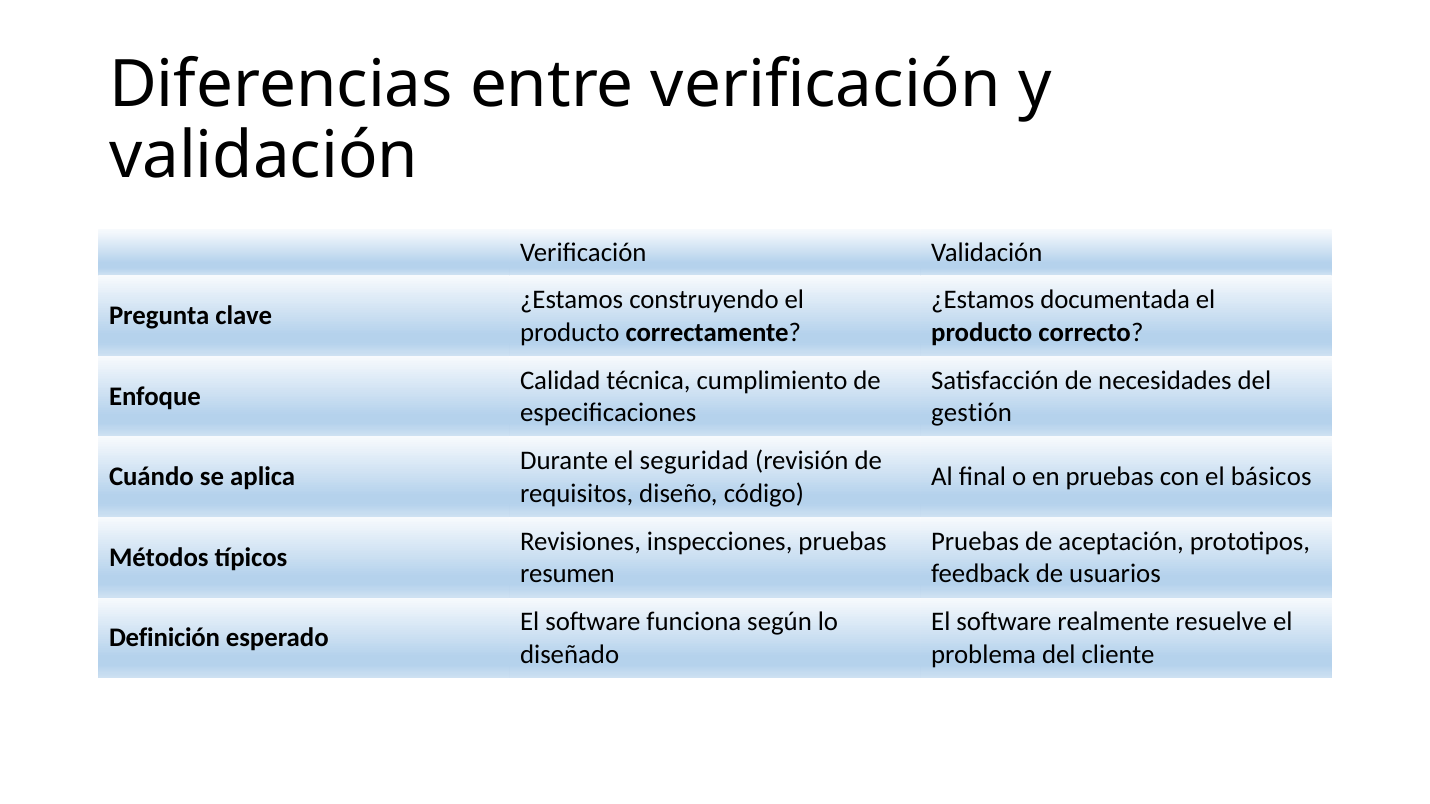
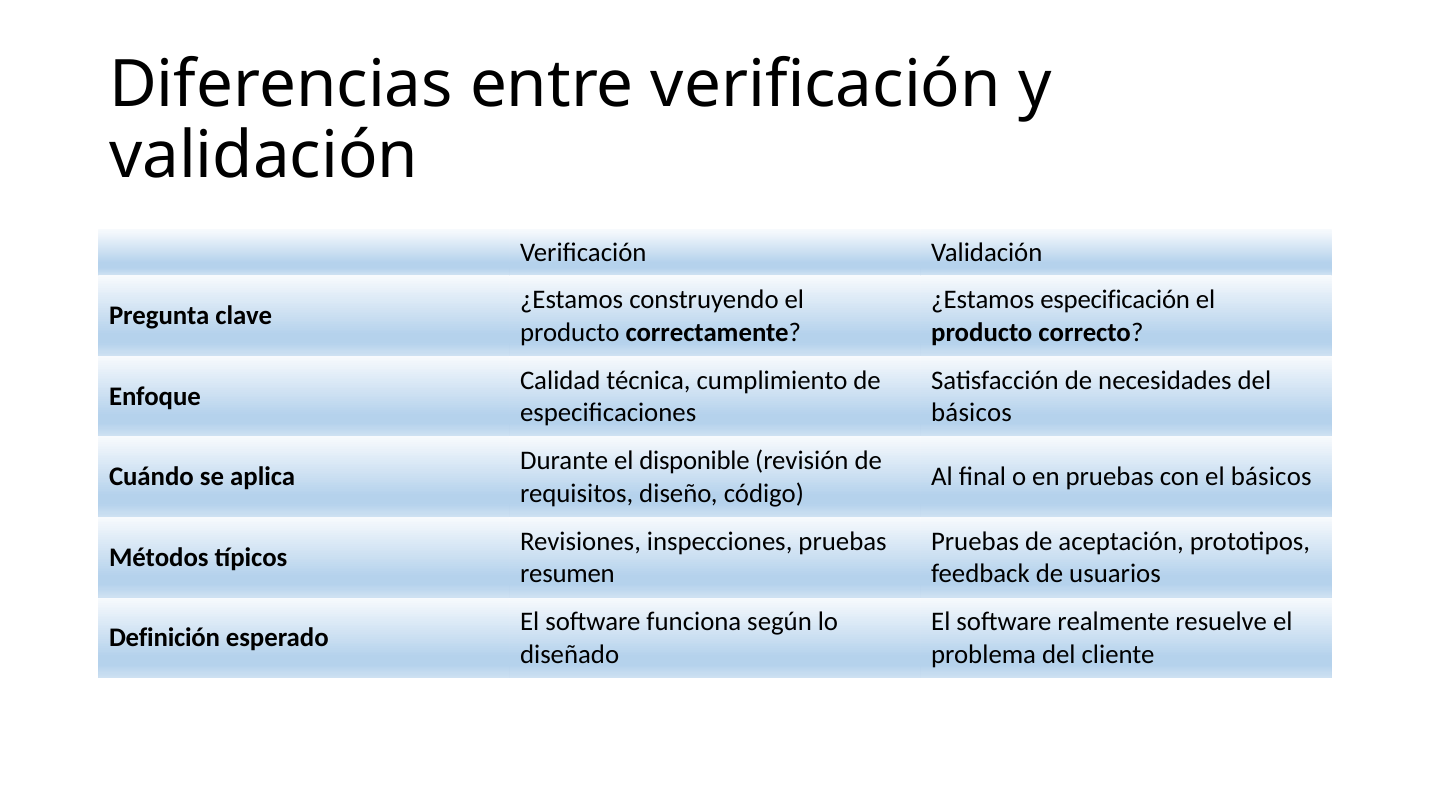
documentada: documentada -> especificación (1115, 300)
gestión: gestión -> básicos (972, 413)
seguridad: seguridad -> disponible (694, 461)
